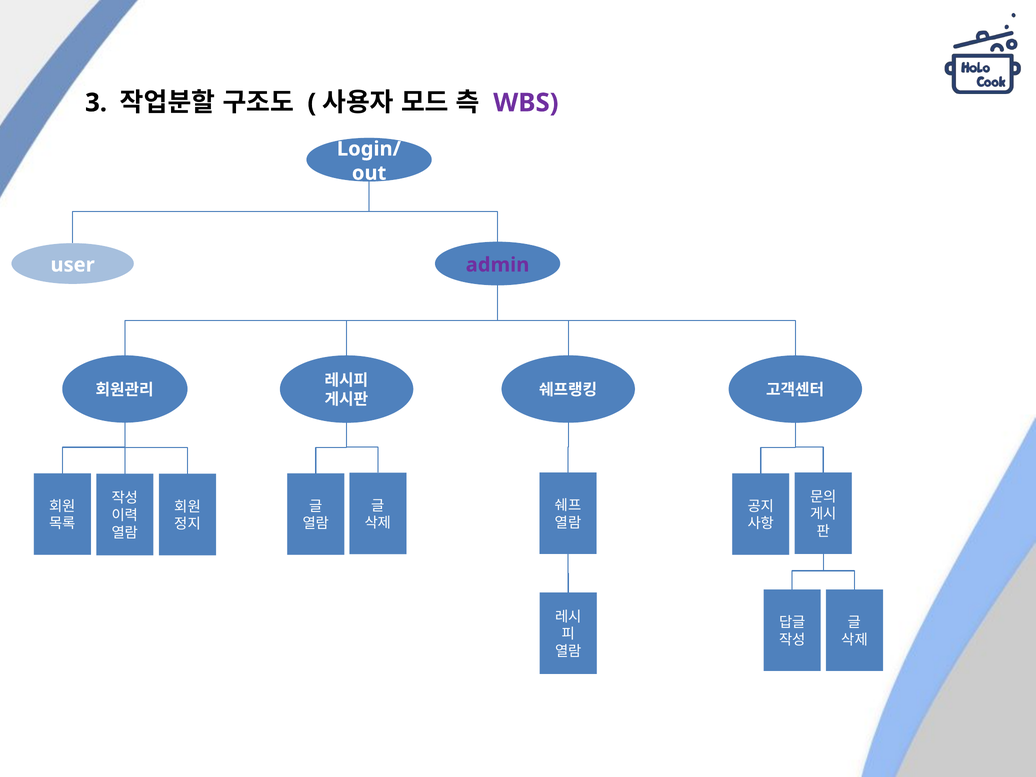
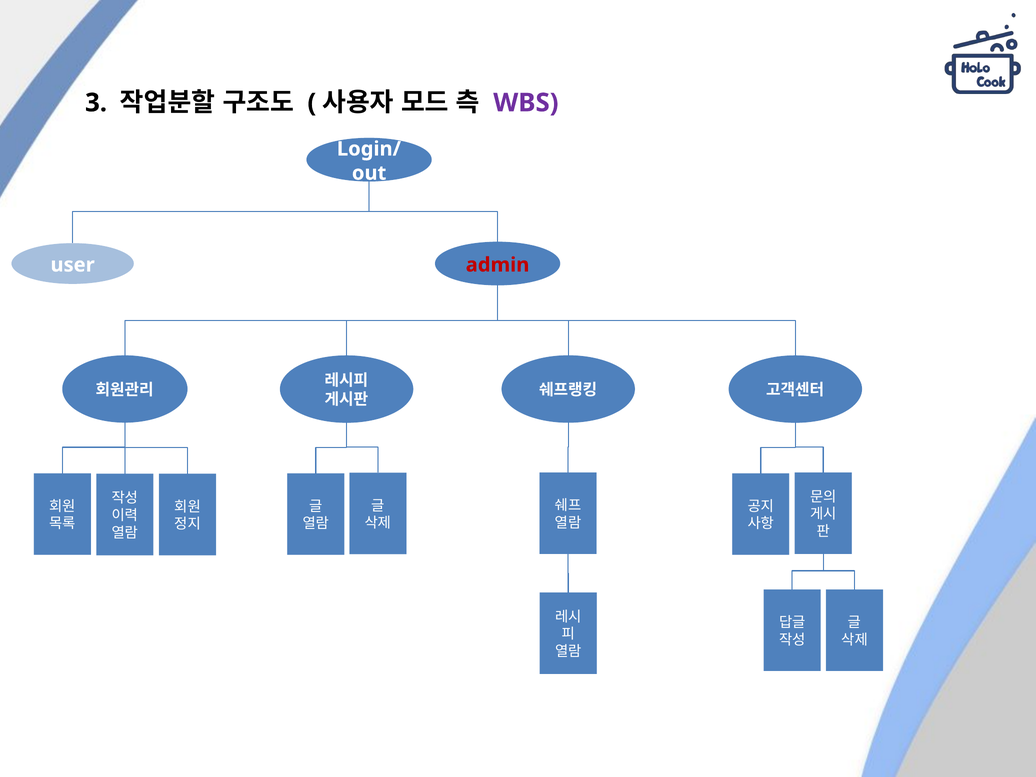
admin colour: purple -> red (498, 265)
